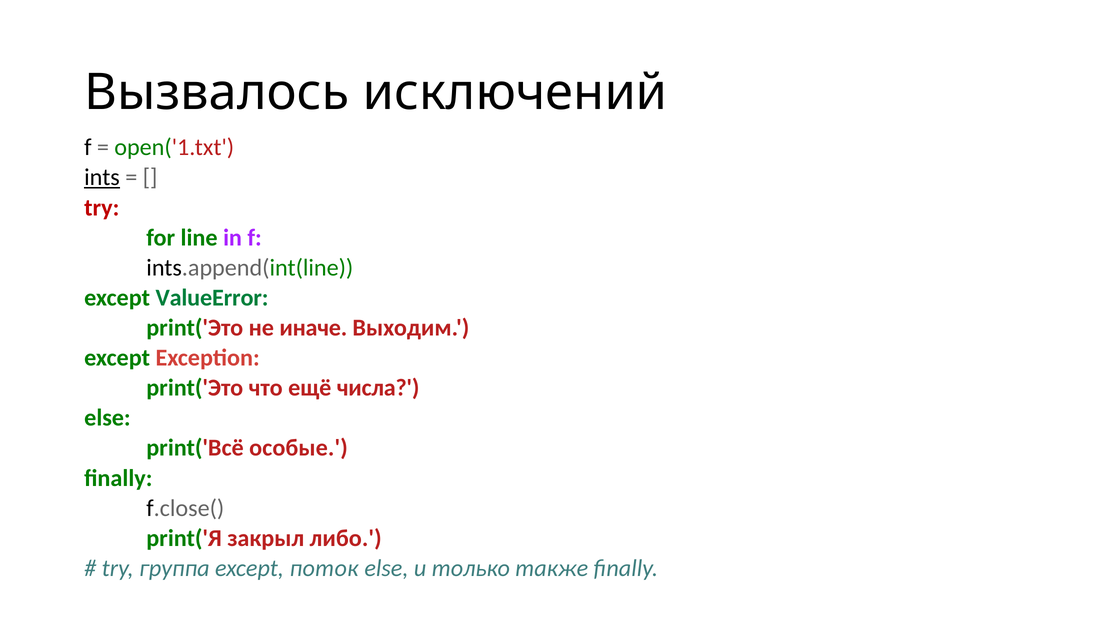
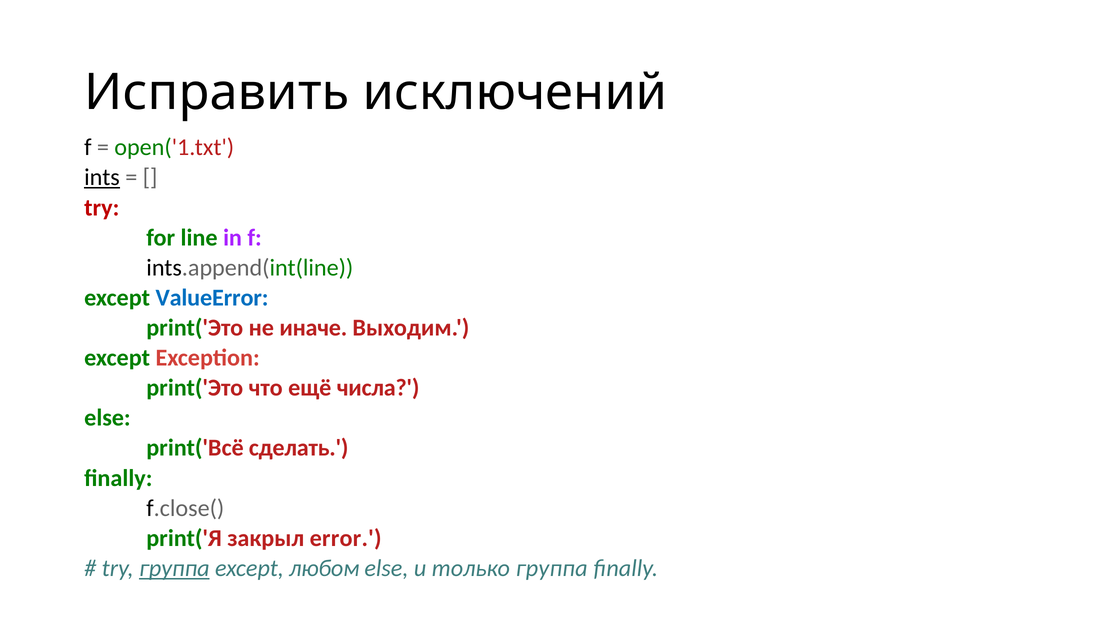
Вызвалось: Вызвалось -> Исправить (217, 93)
ValueError colour: green -> blue (212, 298)
особые: особые -> сделать (299, 448)
либо: либо -> error (346, 539)
группа underline: none -> present (174, 569)
поток: поток -> любом (324, 569)
только также: также -> группа (552, 569)
